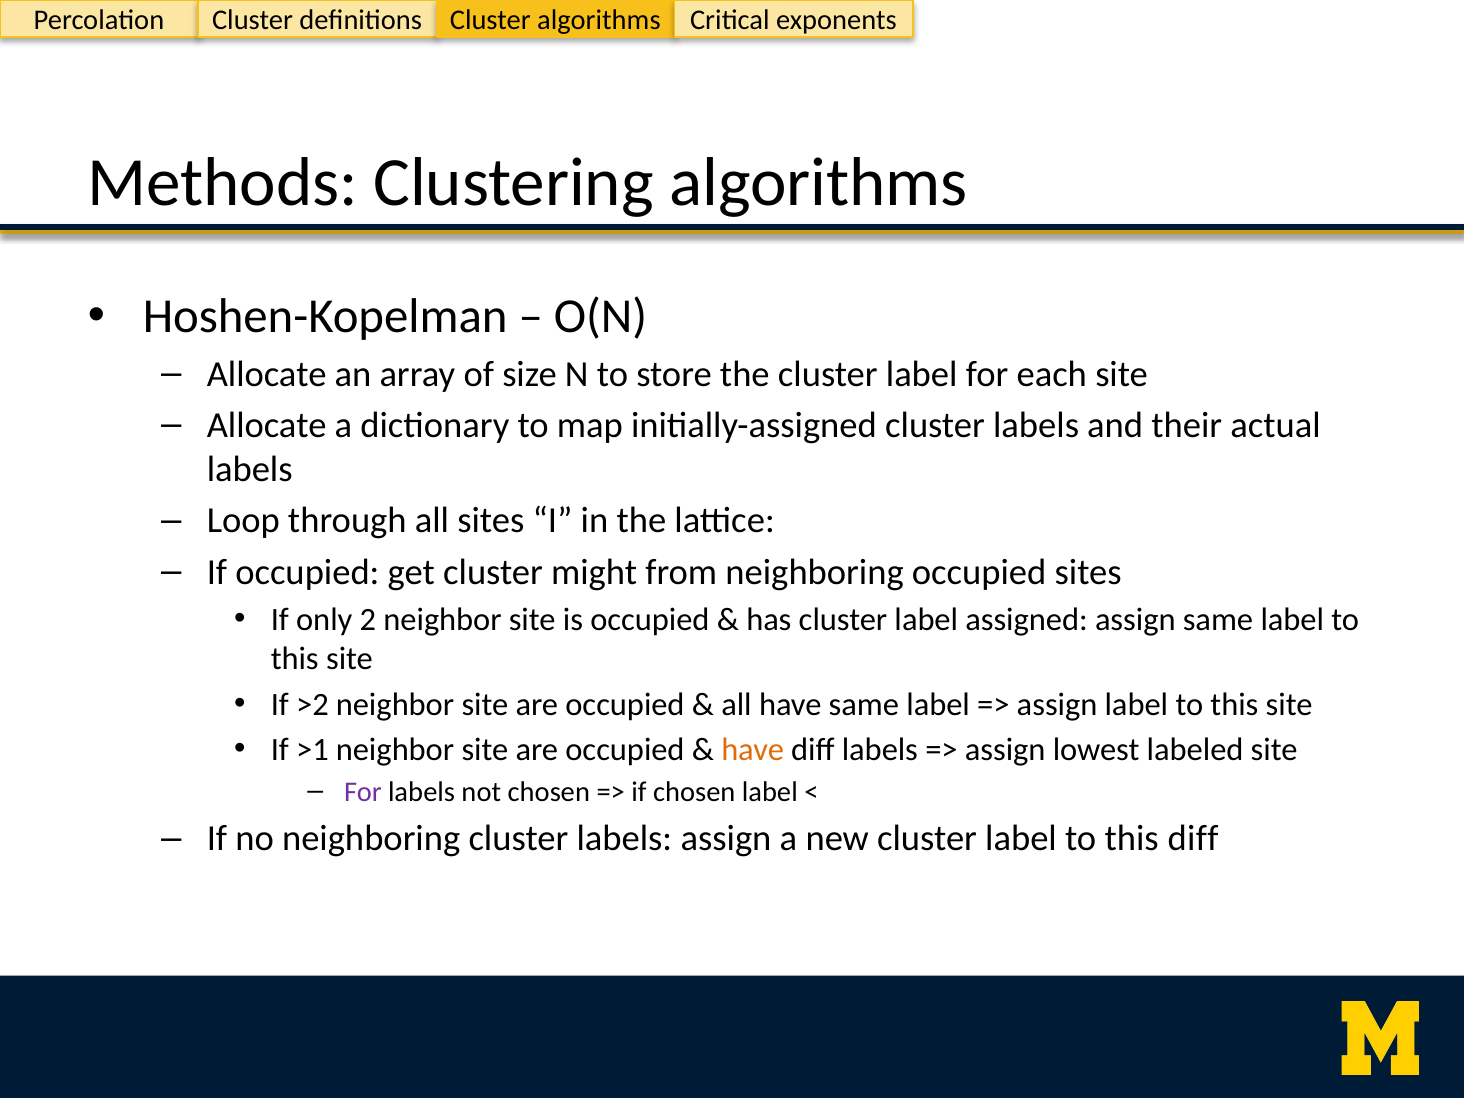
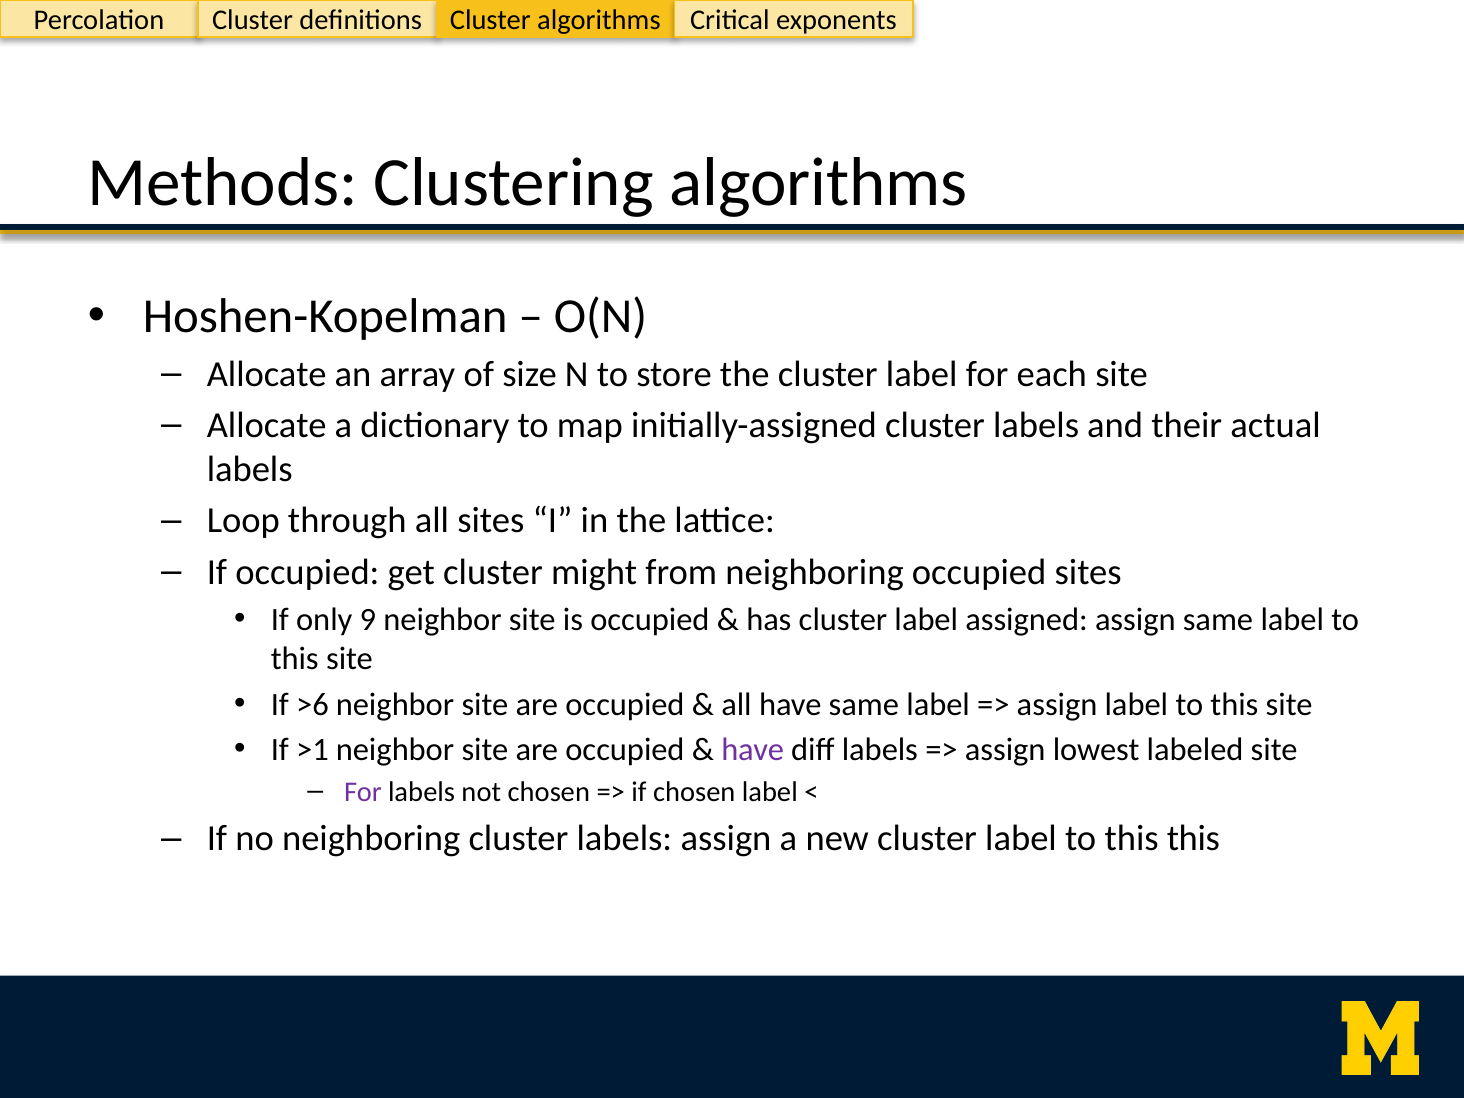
2: 2 -> 9 (368, 620)
>2: >2 -> >6 (312, 704)
have colour: orange -> purple (753, 750)
this diff: diff -> this (1193, 839)
